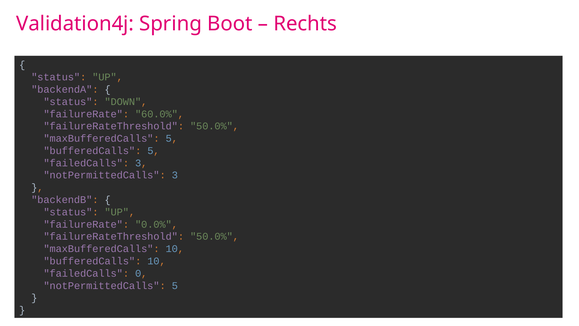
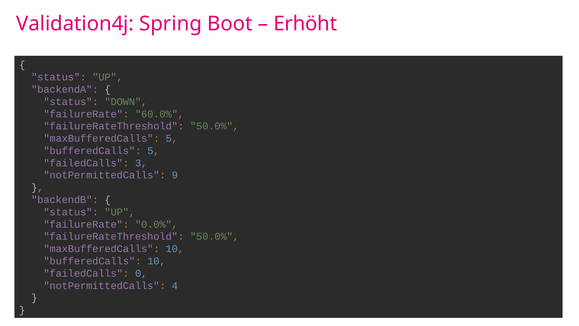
Rechts: Rechts -> Erhöht (305, 24)
notPermittedCalls 3: 3 -> 9 (175, 175)
notPermittedCalls 5: 5 -> 4 (175, 285)
